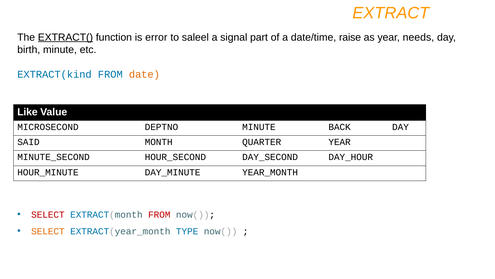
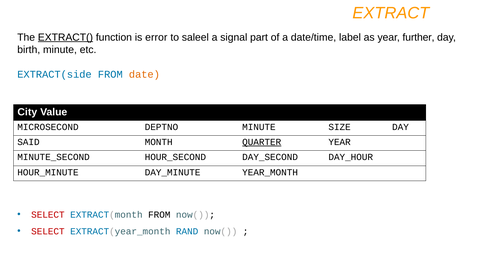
raise: raise -> label (350, 37)
needs: needs -> further (419, 37)
EXTRACT(kind: EXTRACT(kind -> EXTRACT(side (54, 74)
Like: Like -> City (27, 112)
BACK: BACK -> SIZE (340, 127)
QUARTER underline: none -> present (262, 142)
FROM colour: red -> black (159, 214)
SELECT colour: orange -> red (48, 231)
TYPE: TYPE -> RAND (187, 231)
